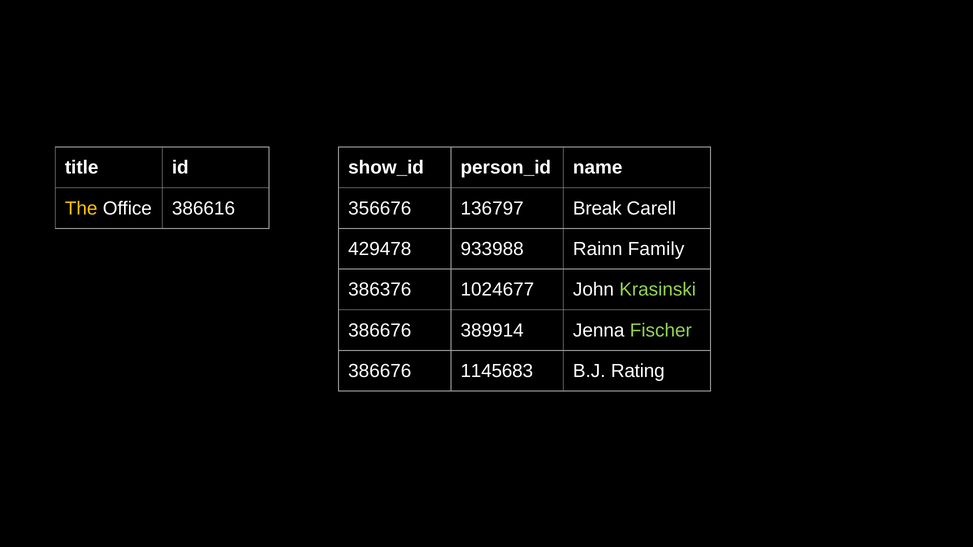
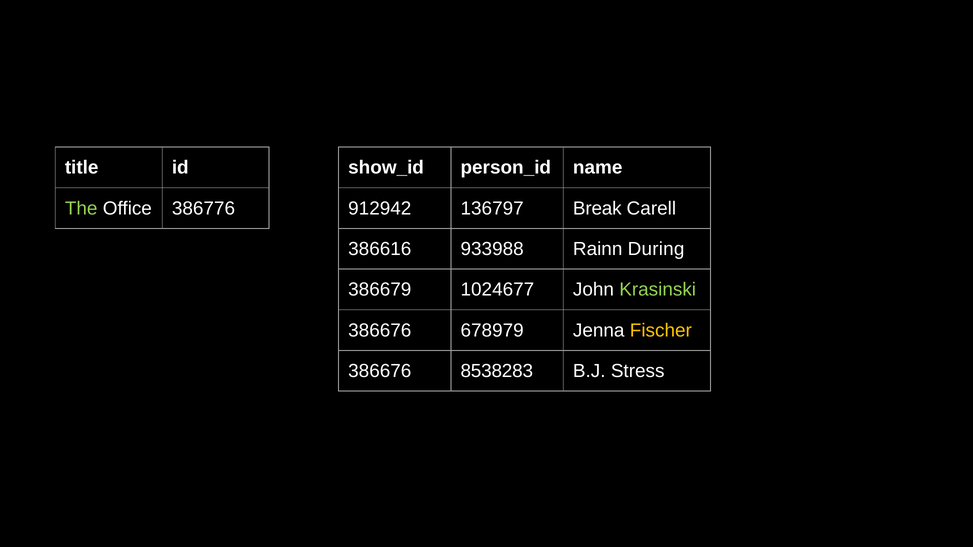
The colour: yellow -> light green (81, 209)
386616: 386616 -> 386776 (203, 209)
356676: 356676 -> 912942 (380, 209)
429478: 429478 -> 386616 (380, 249)
Family: Family -> During (656, 249)
386376: 386376 -> 386679 (380, 290)
389914: 389914 -> 678979 (492, 331)
Fischer colour: light green -> yellow (661, 331)
1145683: 1145683 -> 8538283 (497, 371)
Rating: Rating -> Stress (638, 371)
